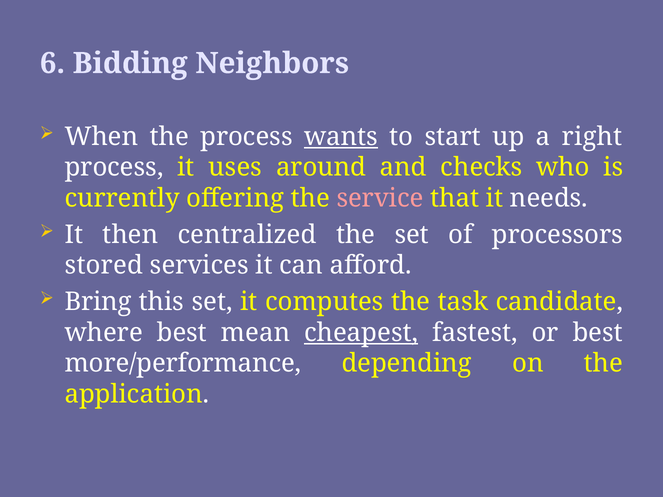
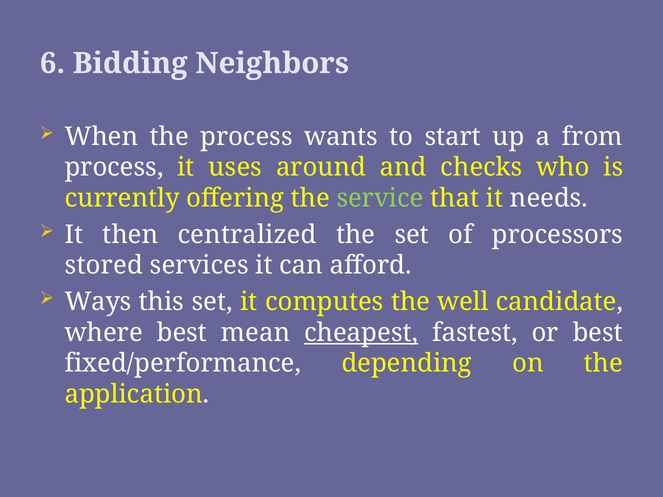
wants underline: present -> none (341, 137)
right: right -> from (592, 137)
service colour: pink -> light green (380, 199)
Bring: Bring -> Ways (98, 302)
task: task -> well (463, 302)
more/performance: more/performance -> fixed/performance (183, 364)
